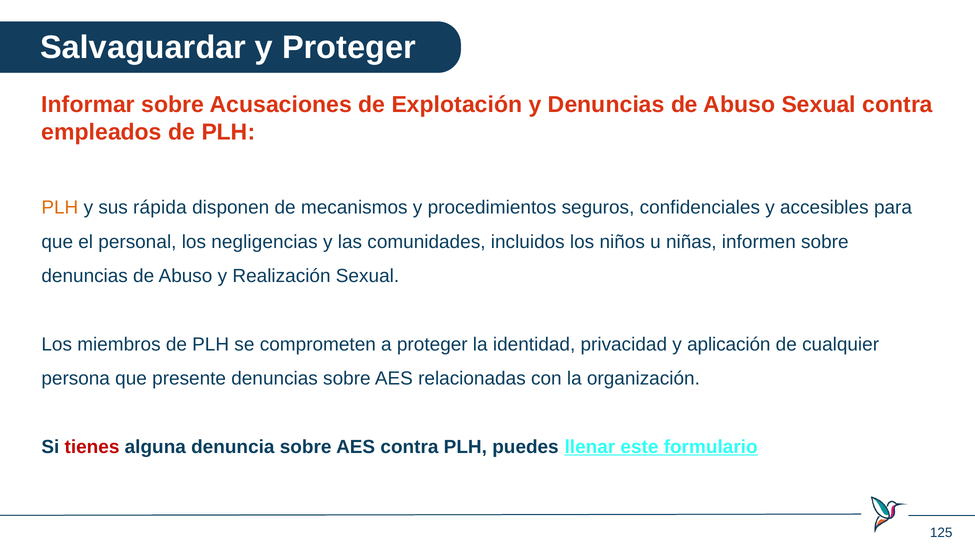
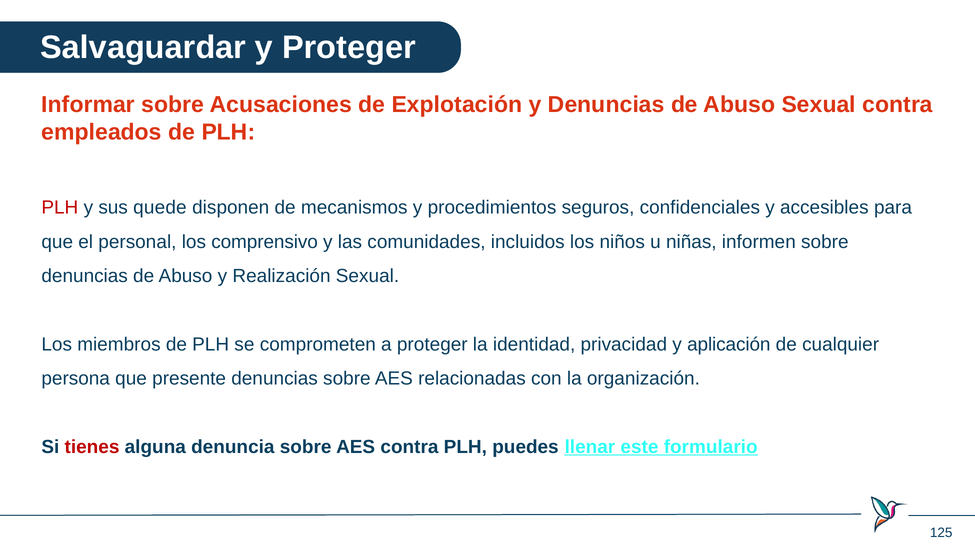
PLH colour: orange -> red (60, 207)
rápida: rápida -> quede (160, 207)
negligencias: negligencias -> comprensivo (265, 242)
